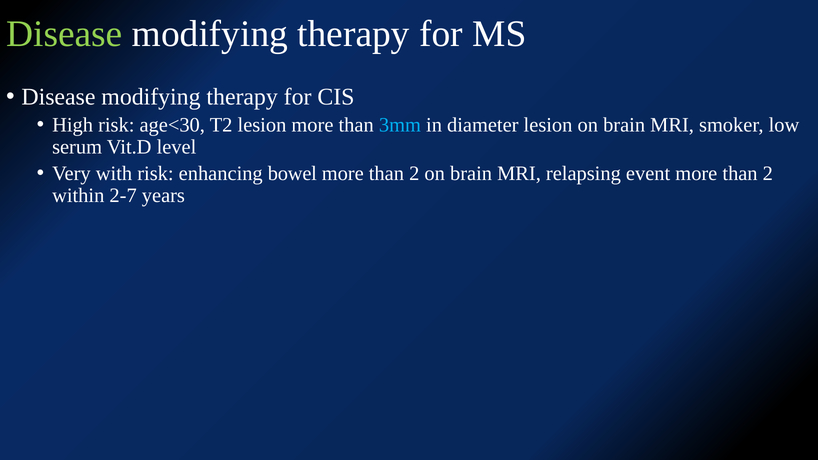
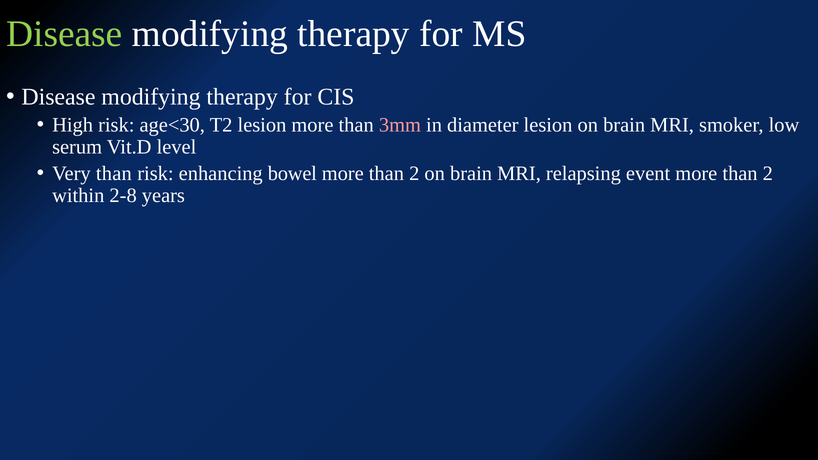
3mm colour: light blue -> pink (400, 125)
Very with: with -> than (114, 173)
2-7: 2-7 -> 2-8 (123, 195)
